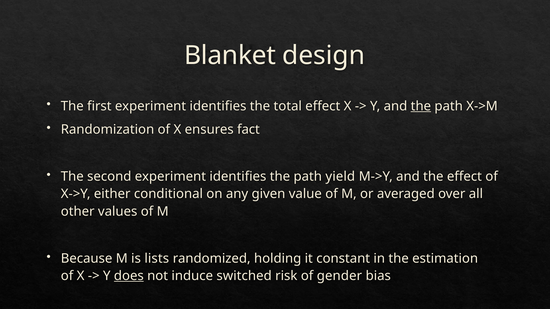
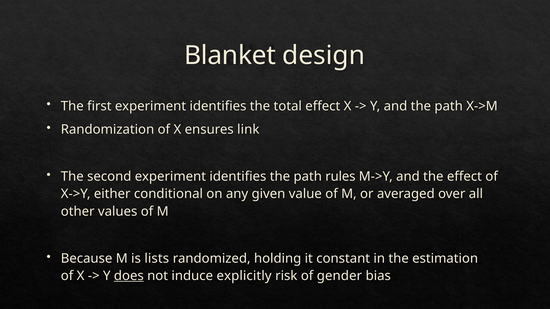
the underline: present -> none (421, 106)
fact: fact -> link (248, 130)
yield: yield -> rules (340, 177)
switched: switched -> explicitly (244, 276)
